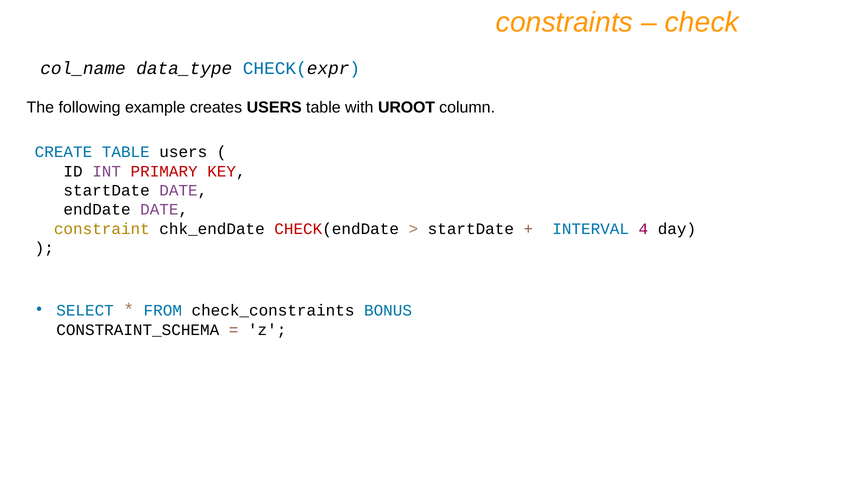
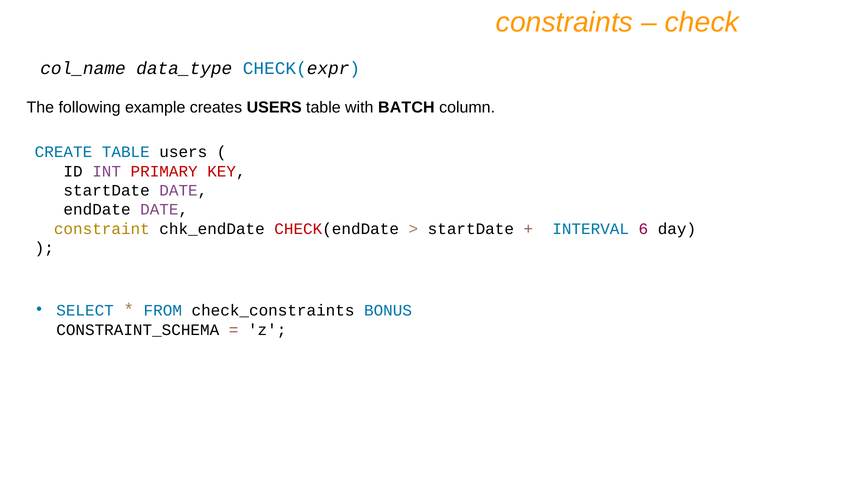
UROOT: UROOT -> BATCH (406, 108)
4: 4 -> 6 (643, 229)
